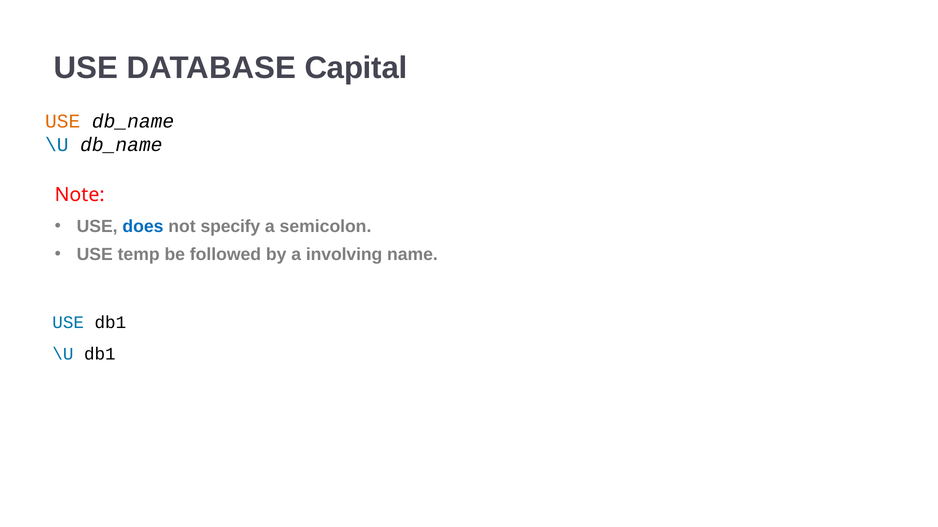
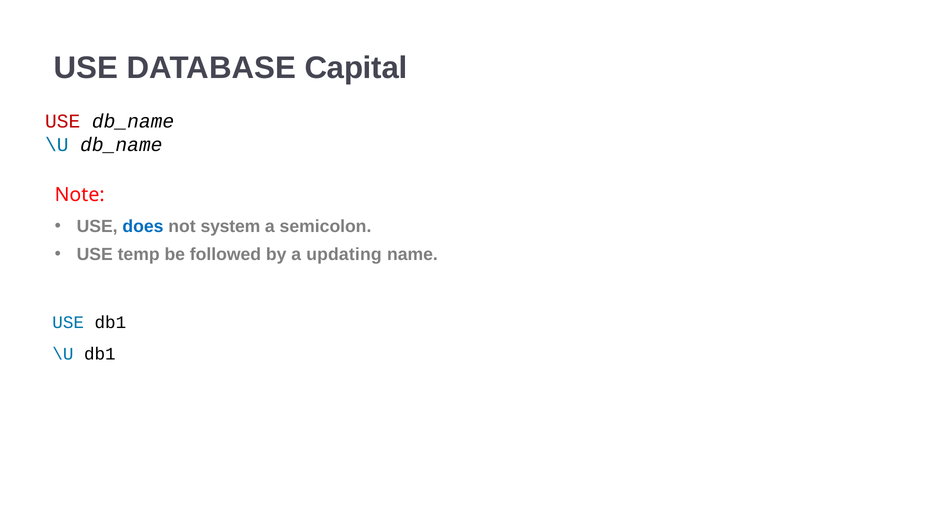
USE colour: orange -> red (63, 122)
specify: specify -> system (230, 227)
involving: involving -> updating (344, 255)
